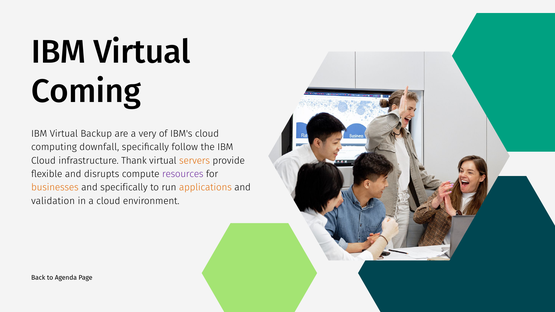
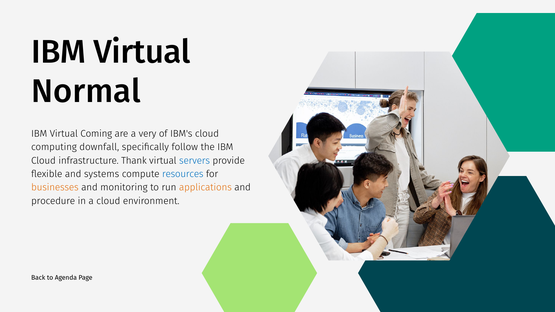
Coming: Coming -> Normal (86, 91)
Backup: Backup -> Coming (96, 134)
servers colour: orange -> blue (195, 161)
disrupts: disrupts -> systems (102, 174)
resources colour: purple -> blue (183, 174)
and specifically: specifically -> monitoring (124, 188)
validation: validation -> procedure (53, 201)
